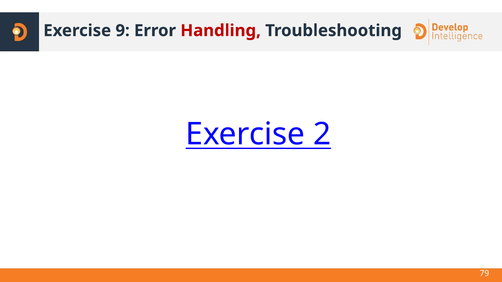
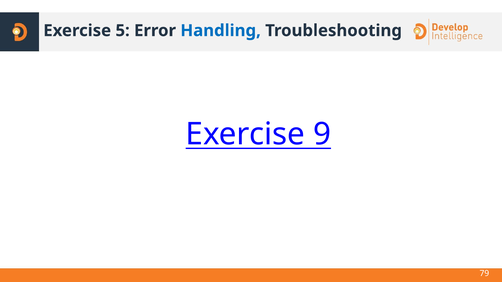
9: 9 -> 5 (123, 31)
Handling colour: red -> blue (221, 31)
2: 2 -> 9 (322, 134)
